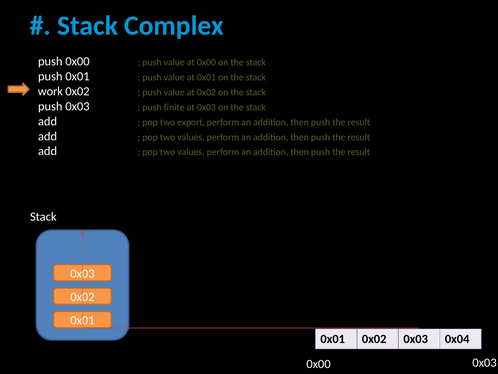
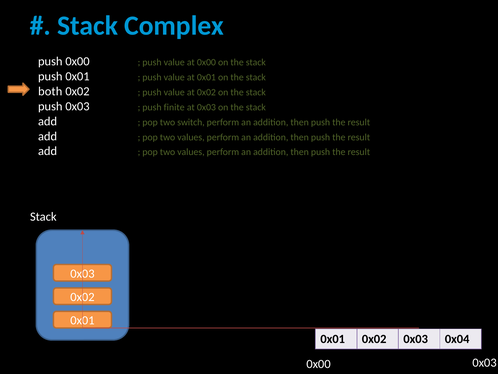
work: work -> both (50, 91)
export: export -> switch (191, 122)
